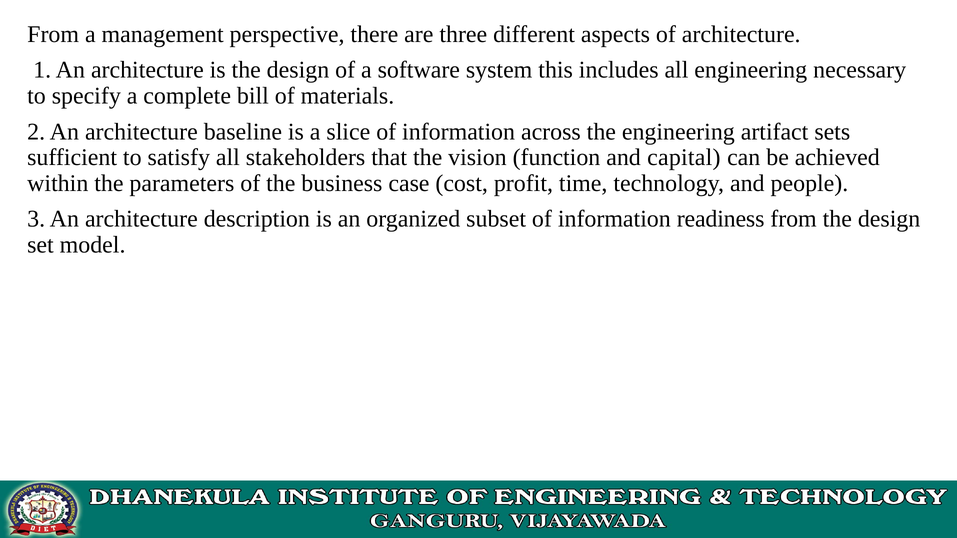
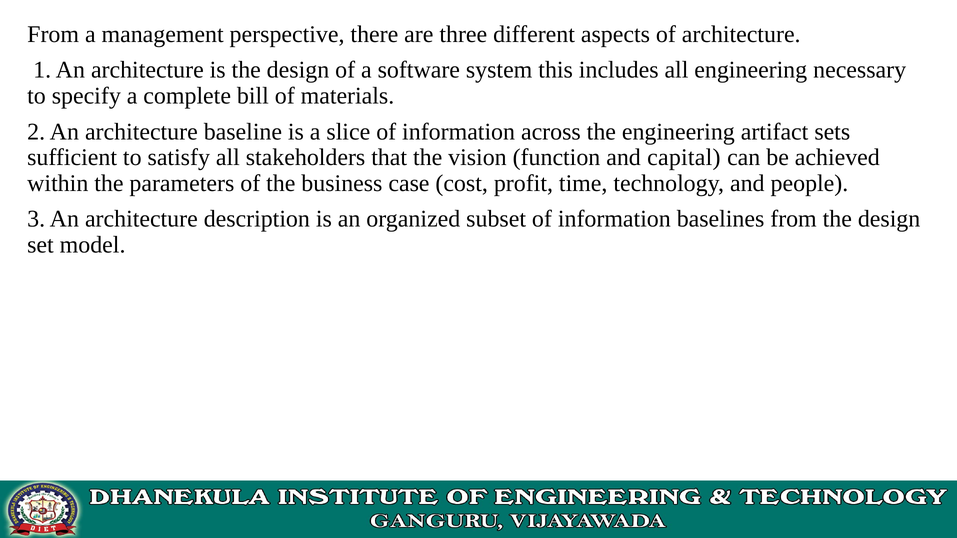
readiness: readiness -> baselines (721, 219)
